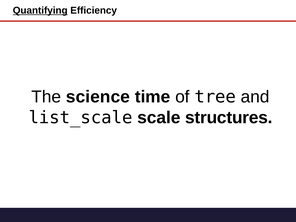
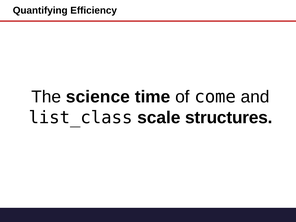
Quantifying underline: present -> none (40, 11)
tree: tree -> come (215, 97)
list_scale: list_scale -> list_class (81, 118)
